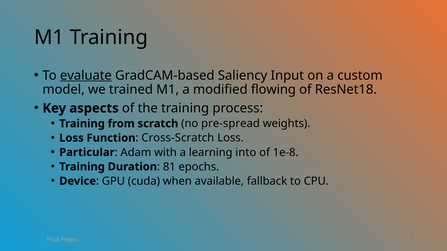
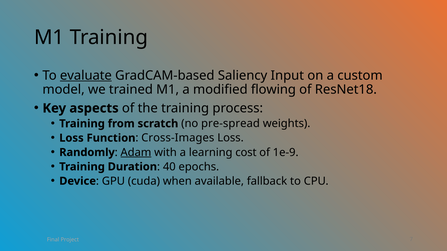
Cross-Scratch: Cross-Scratch -> Cross-Images (178, 138)
Particular: Particular -> Randomly (87, 153)
Adam underline: none -> present (136, 153)
into: into -> cost (246, 153)
1e-8: 1e-8 -> 1e-9 (286, 153)
81: 81 -> 40 (169, 167)
